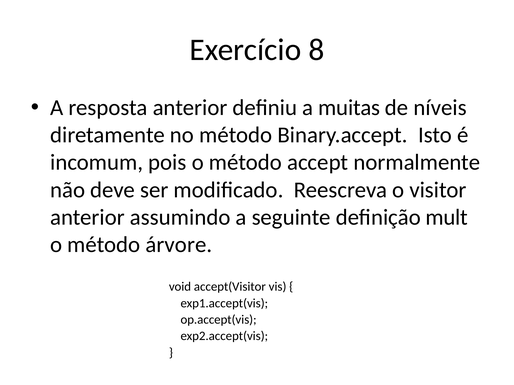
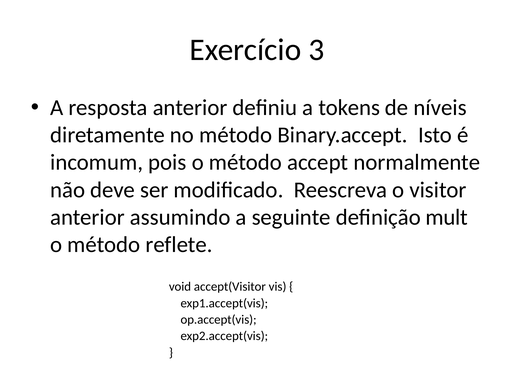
8: 8 -> 3 (316, 50)
muitas: muitas -> tokens (349, 108)
árvore: árvore -> reflete (179, 245)
